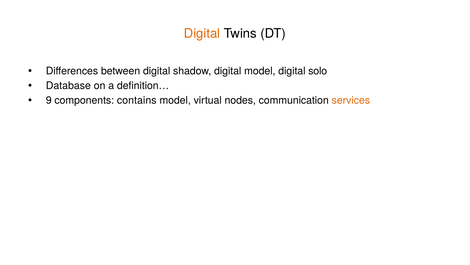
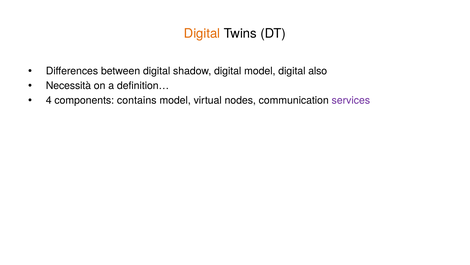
solo: solo -> also (318, 71)
Database: Database -> Necessità (68, 86)
9: 9 -> 4 (49, 100)
services colour: orange -> purple (351, 100)
